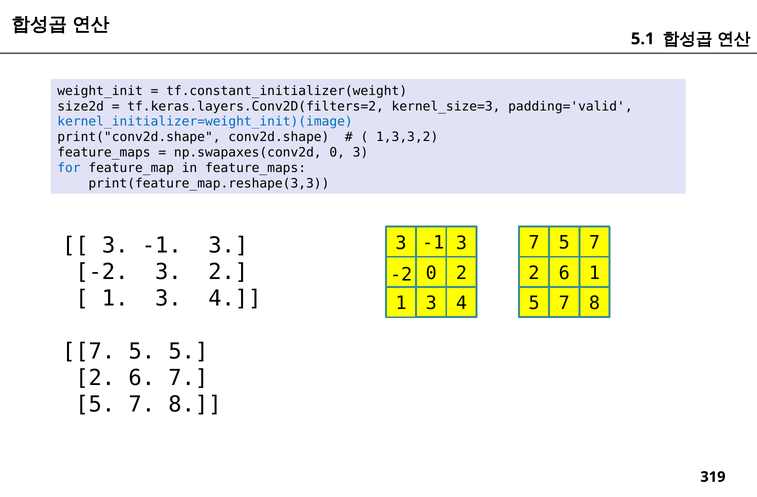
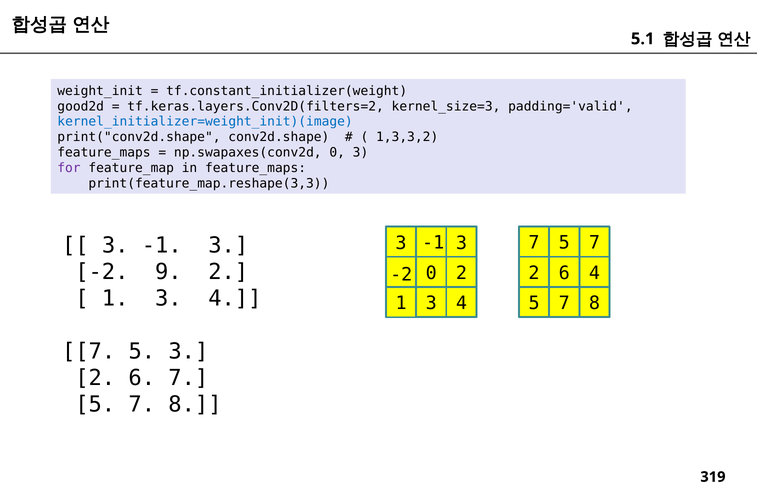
size2d: size2d -> good2d (81, 106)
for colour: blue -> purple (69, 168)
-2 3: 3 -> 9 (168, 272)
6 1: 1 -> 4 (594, 273)
5 5: 5 -> 3 (188, 352)
